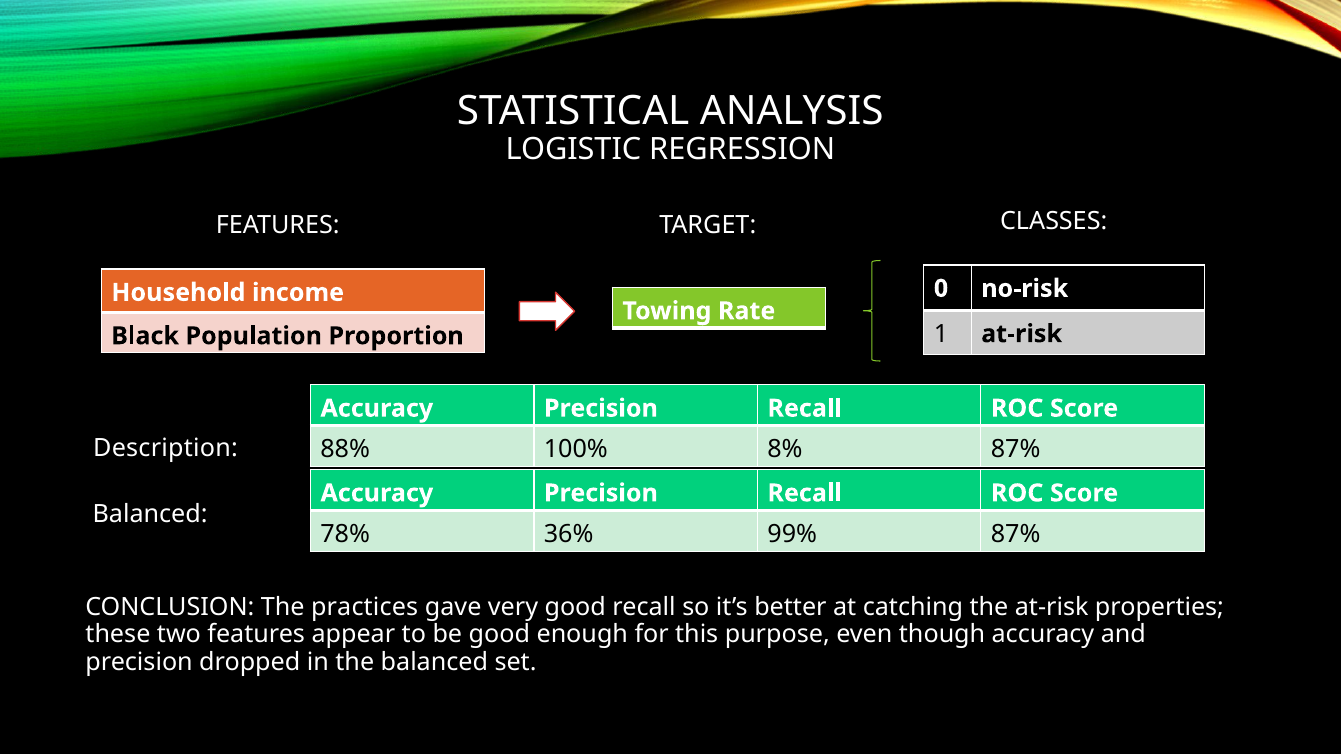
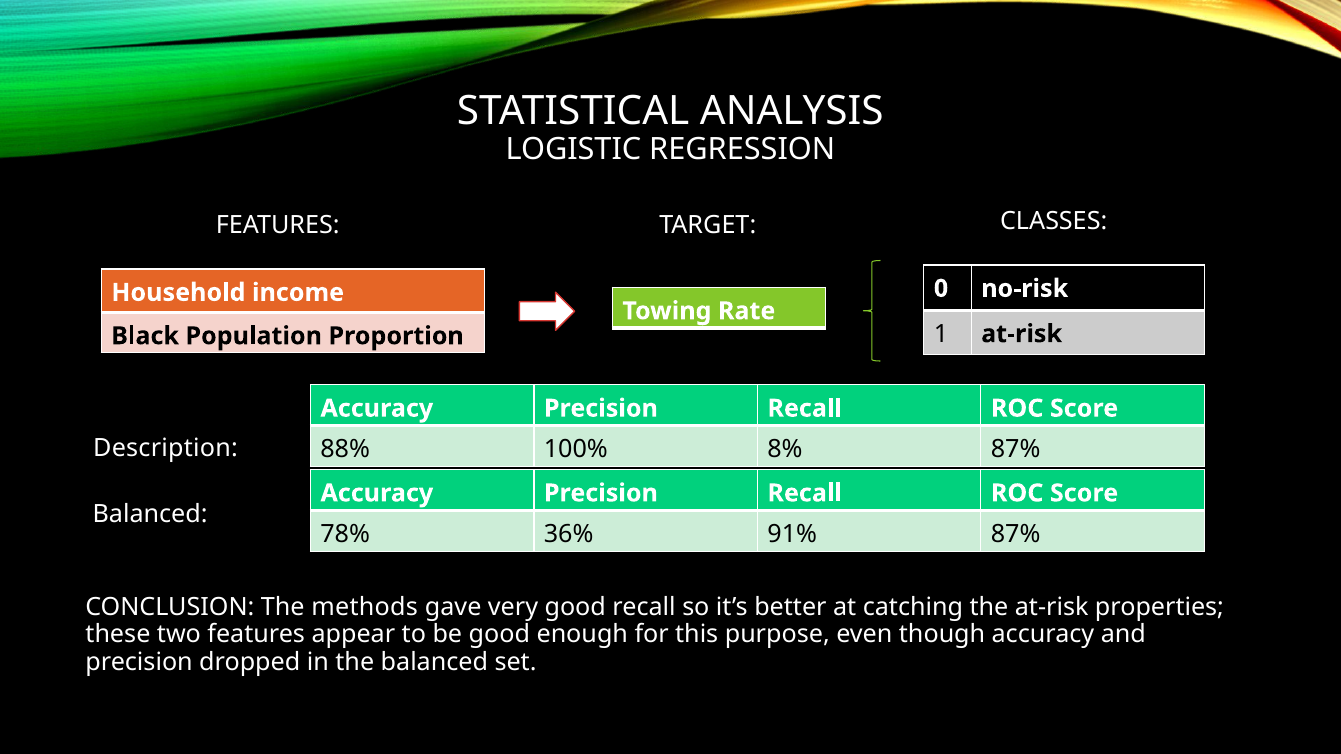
99%: 99% -> 91% (792, 534)
practices: practices -> methods (365, 608)
